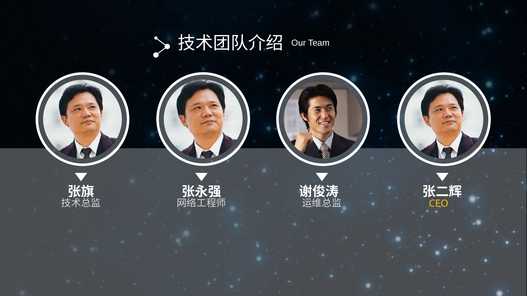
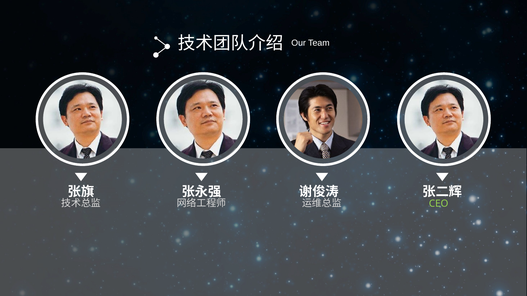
CEO colour: yellow -> light green (439, 204)
